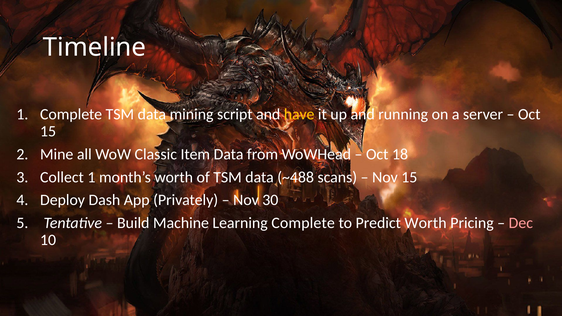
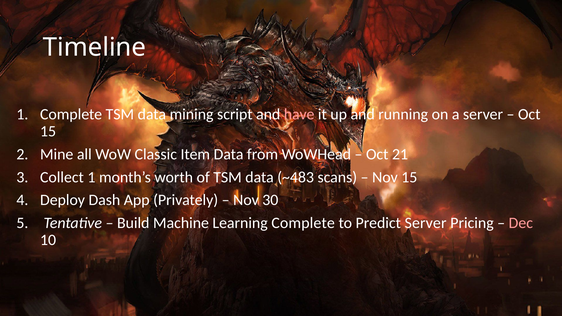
have colour: yellow -> pink (299, 114)
18: 18 -> 21 (400, 154)
~488: ~488 -> ~483 (296, 177)
Predict Worth: Worth -> Server (426, 223)
